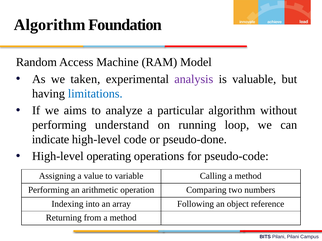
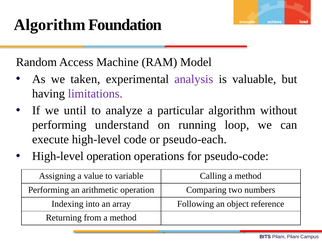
limitations colour: blue -> purple (95, 94)
aims: aims -> until (75, 111)
indicate: indicate -> execute (50, 140)
pseudo-done: pseudo-done -> pseudo-each (195, 140)
High-level operating: operating -> operation (109, 157)
